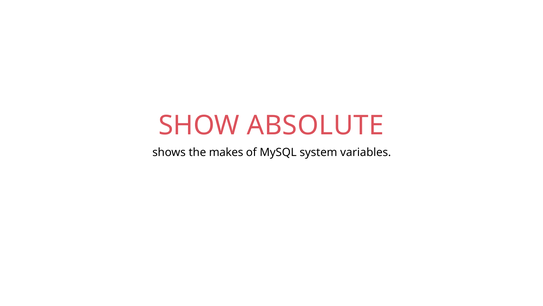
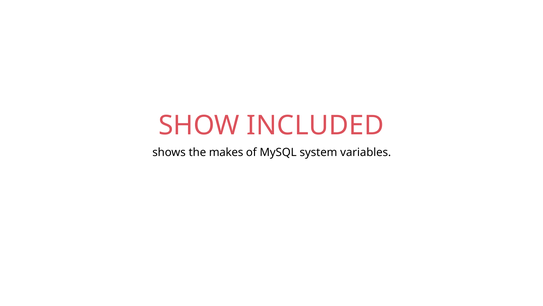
ABSOLUTE: ABSOLUTE -> INCLUDED (315, 125)
